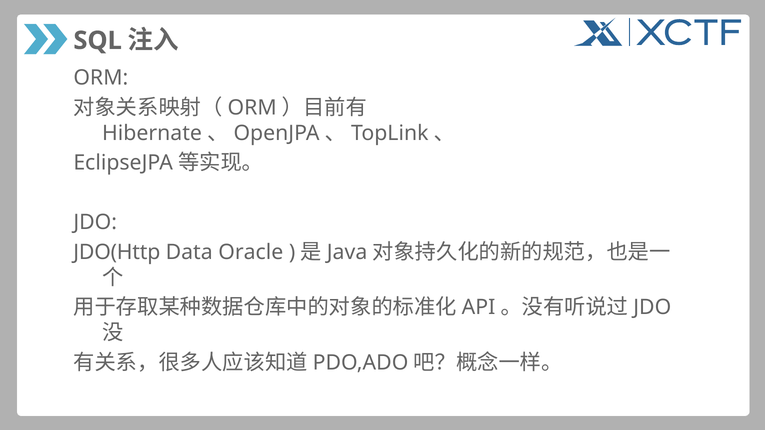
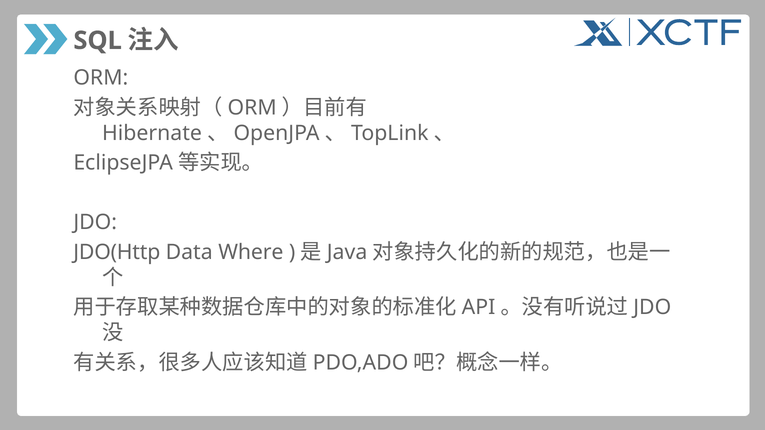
Oracle: Oracle -> Where (251, 252)
